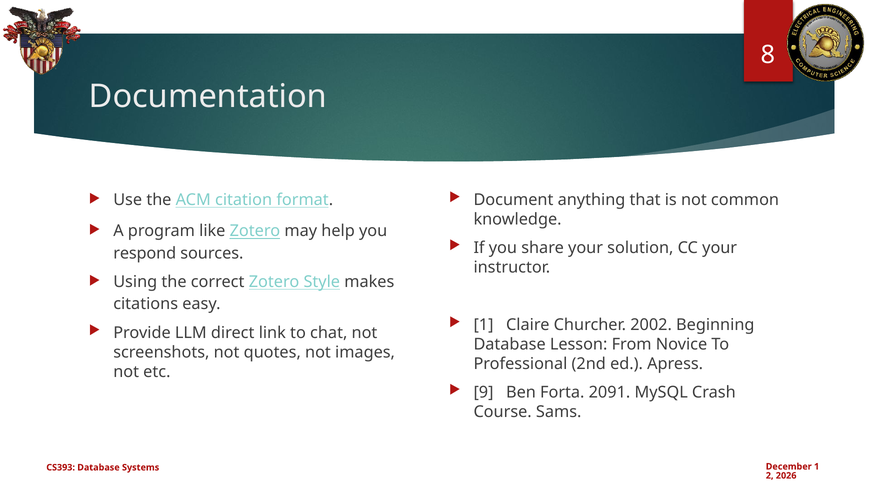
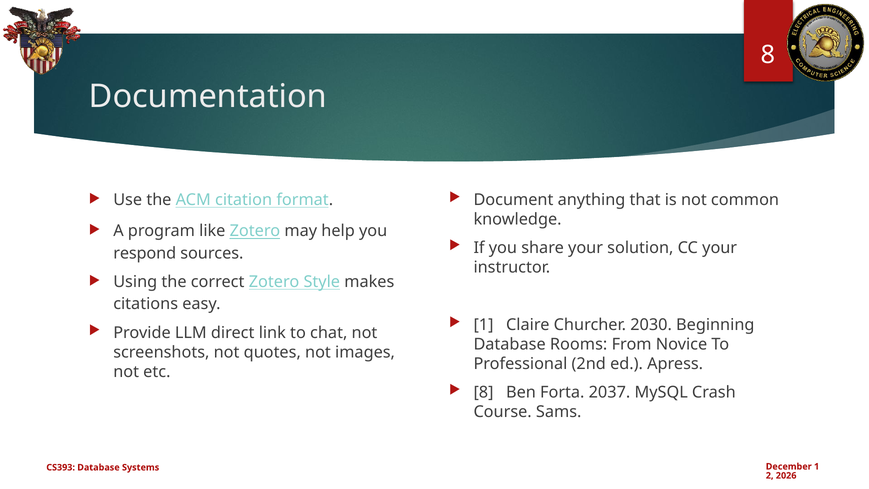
2002: 2002 -> 2030 (651, 325)
Lesson: Lesson -> Rooms (579, 344)
9: 9 -> 8 (484, 392)
2091: 2091 -> 2037 (610, 392)
